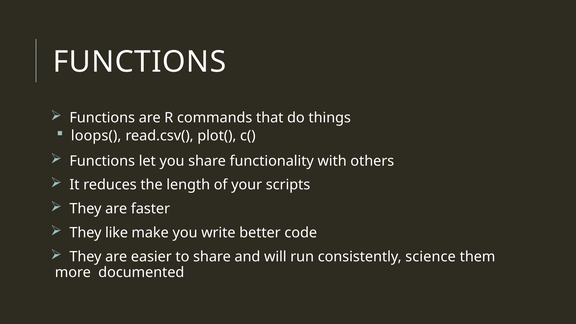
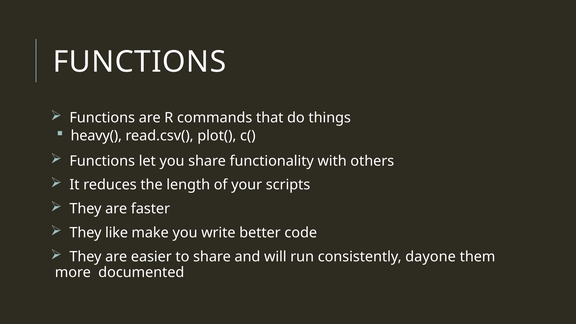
loops(: loops( -> heavy( (96, 136)
science: science -> dayone (431, 257)
